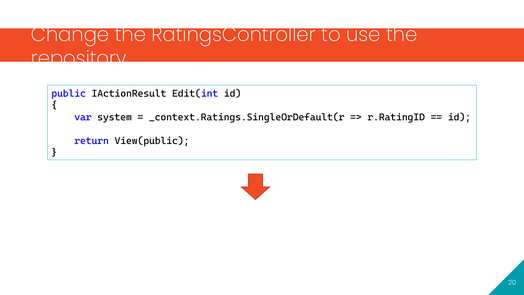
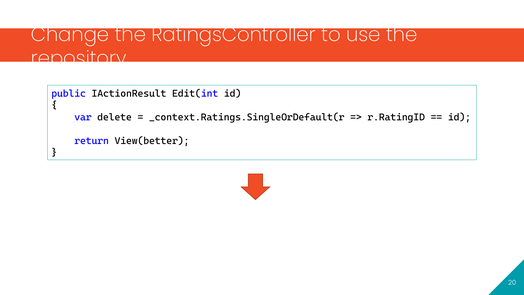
system: system -> delete (115, 117)
View(public: View(public -> View(better (152, 141)
